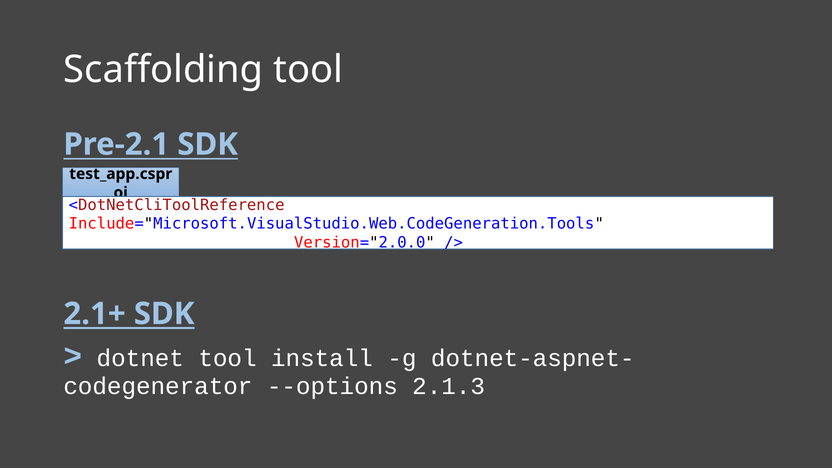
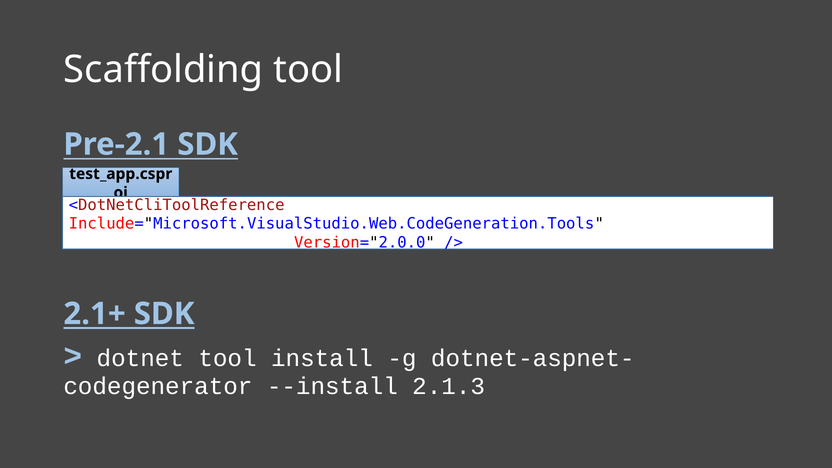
--options: --options -> --install (332, 386)
